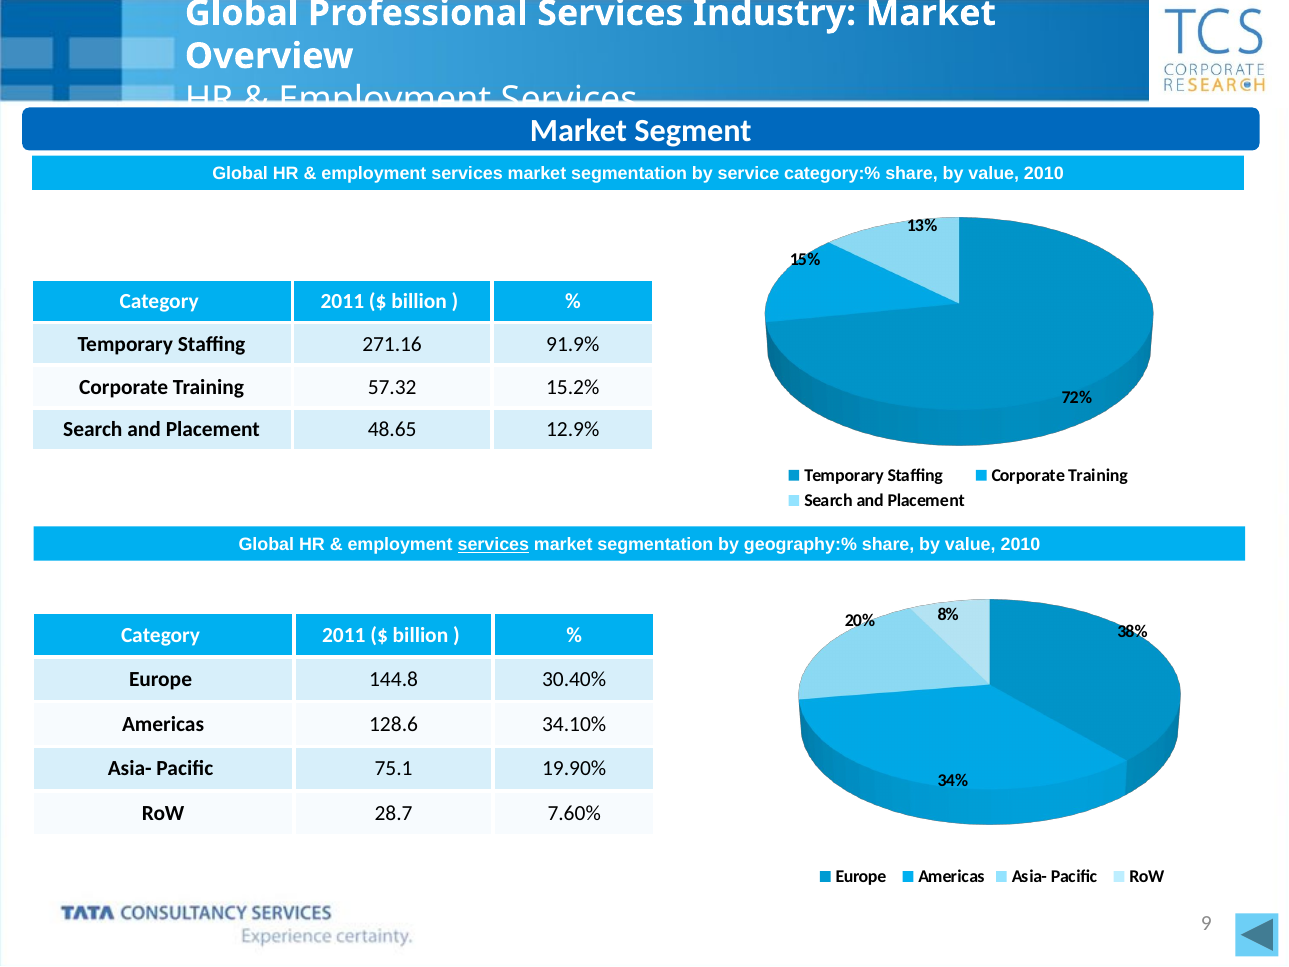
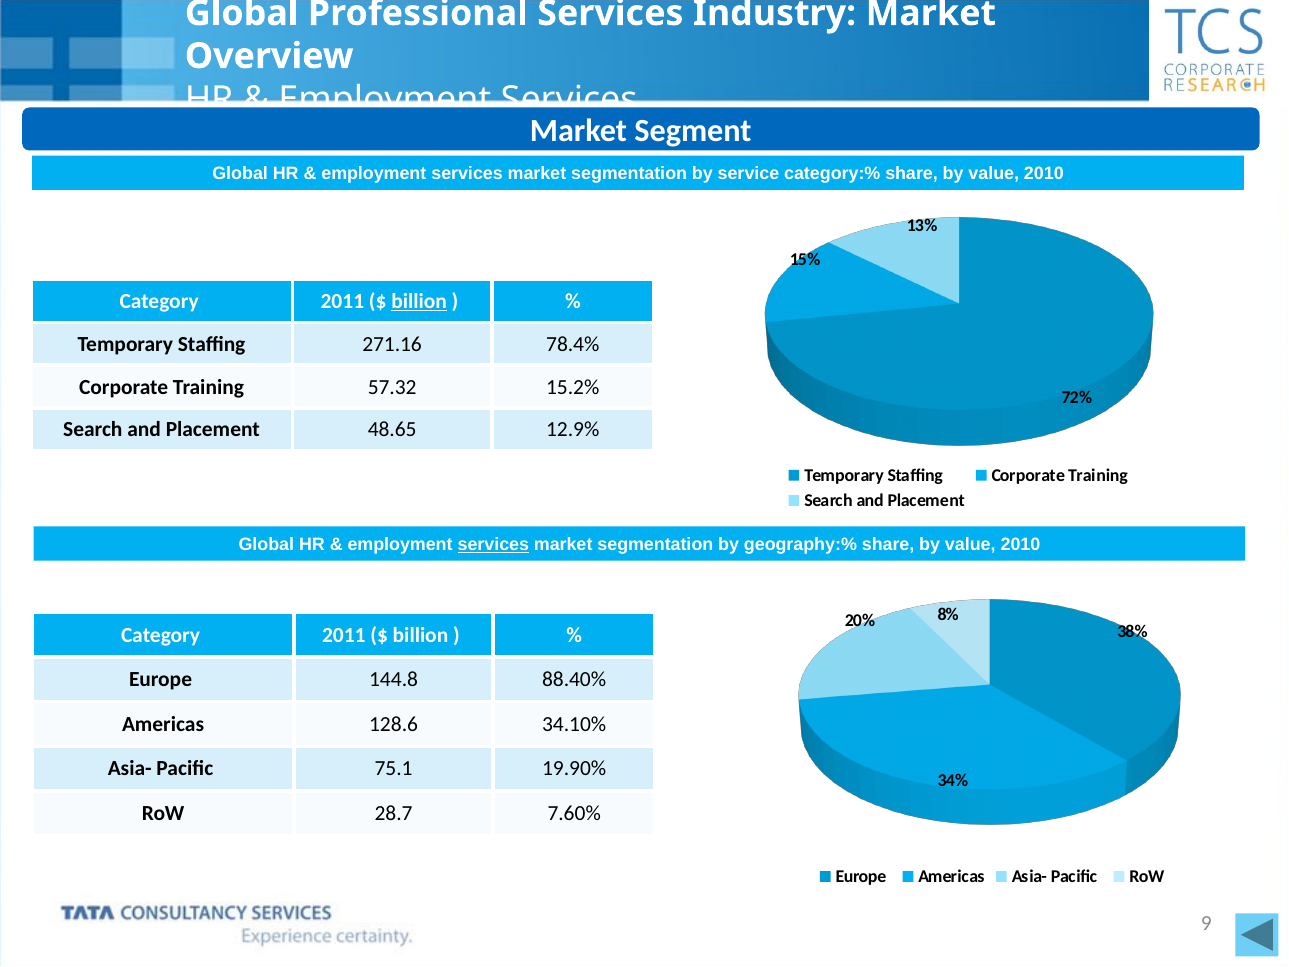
billion underline: none -> present (419, 301)
91.9%: 91.9% -> 78.4% (573, 344)
30.40%: 30.40% -> 88.40% (574, 679)
